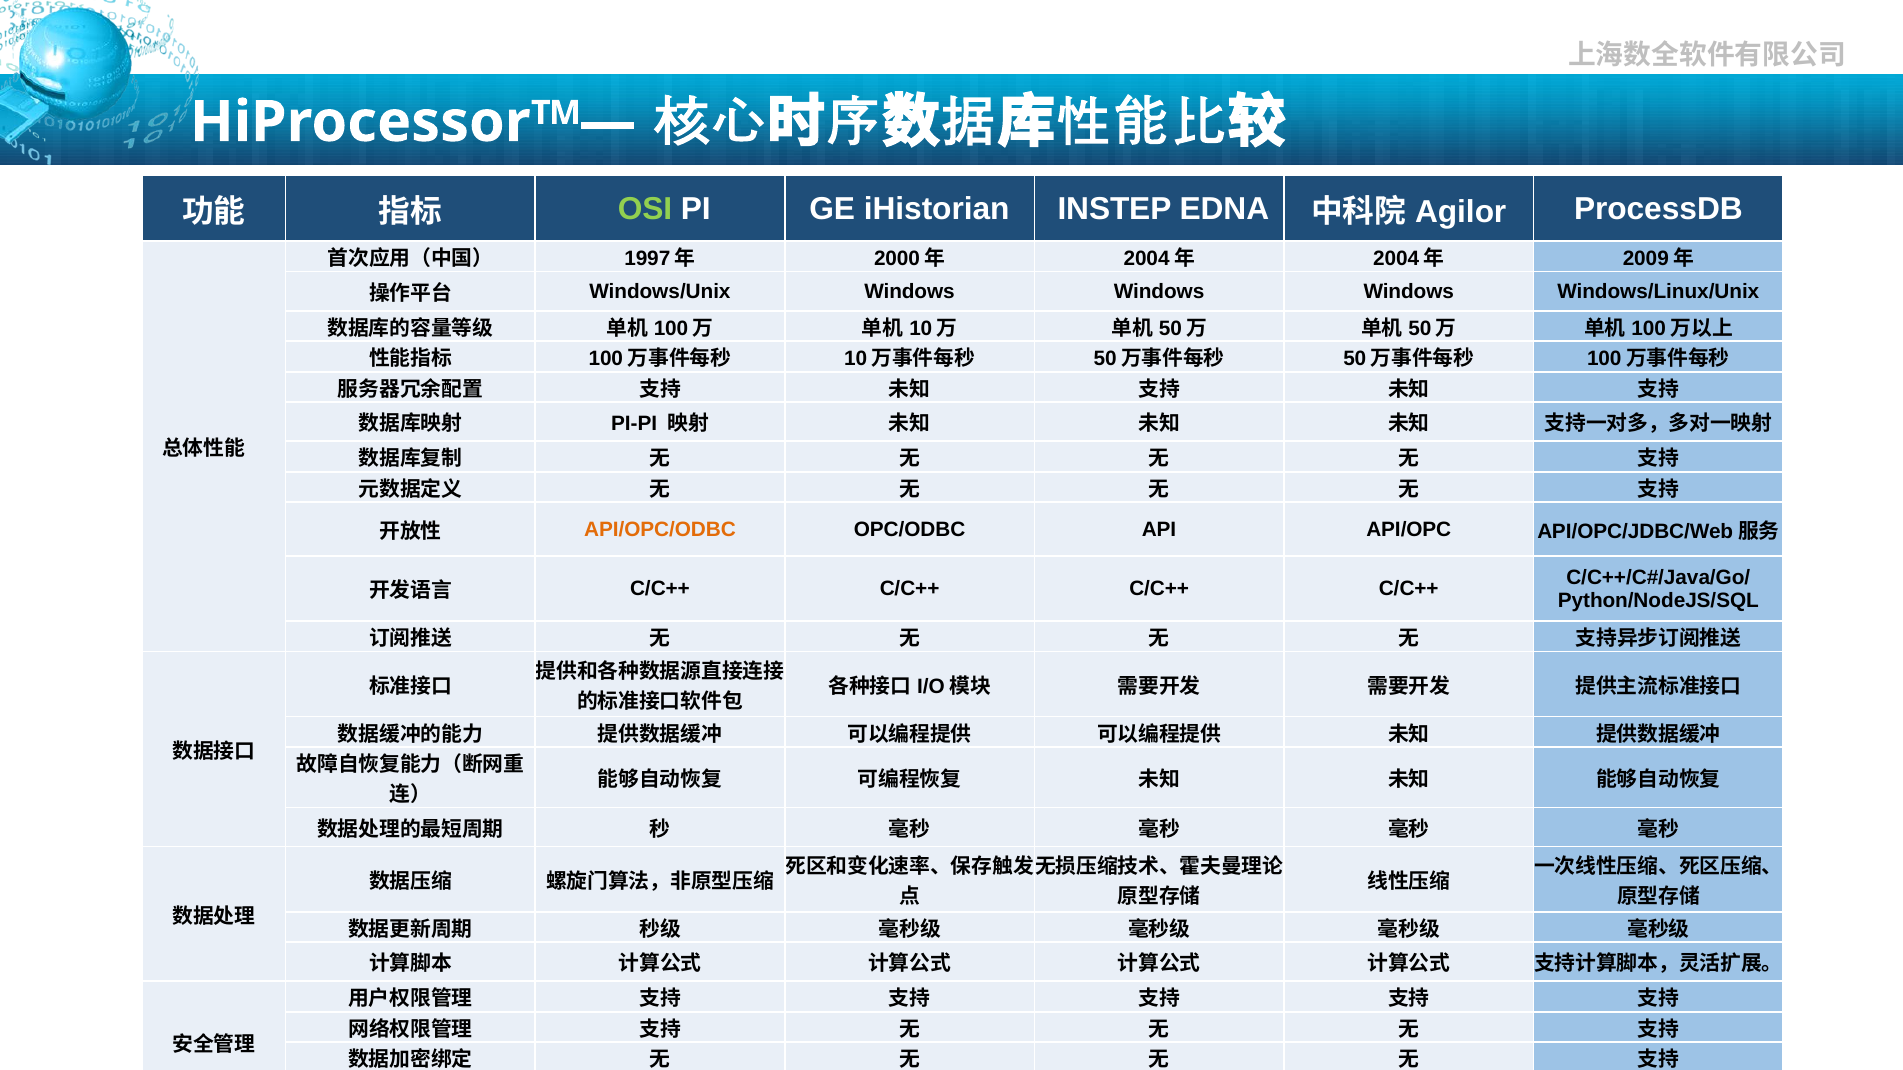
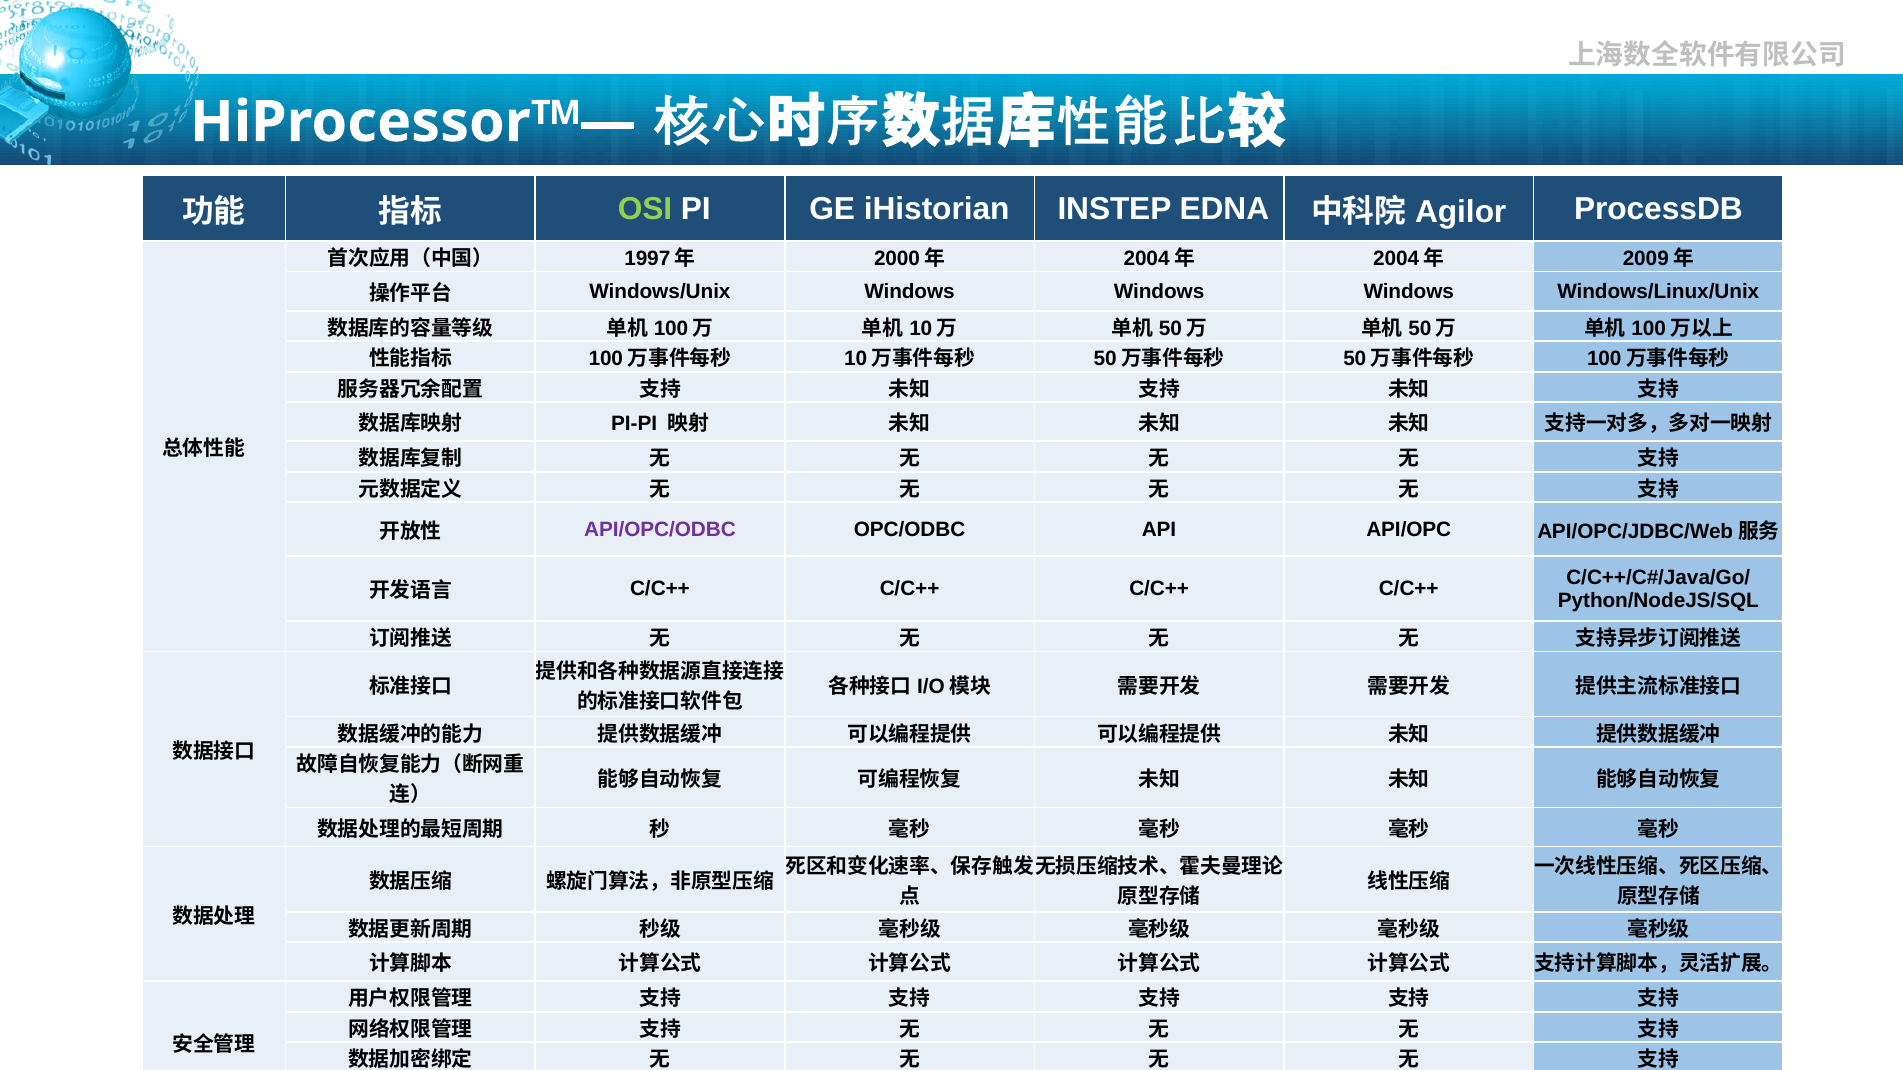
API/OPC/ODBC colour: orange -> purple (660, 530)
